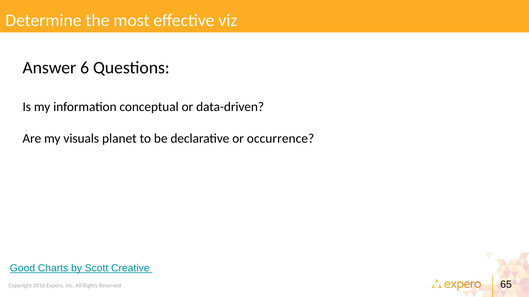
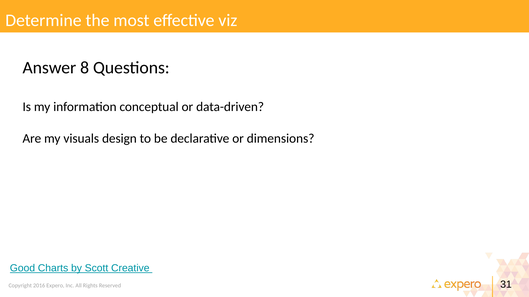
6: 6 -> 8 (85, 68)
planet: planet -> design (119, 139)
occurrence: occurrence -> dimensions (281, 139)
65: 65 -> 31 (506, 285)
